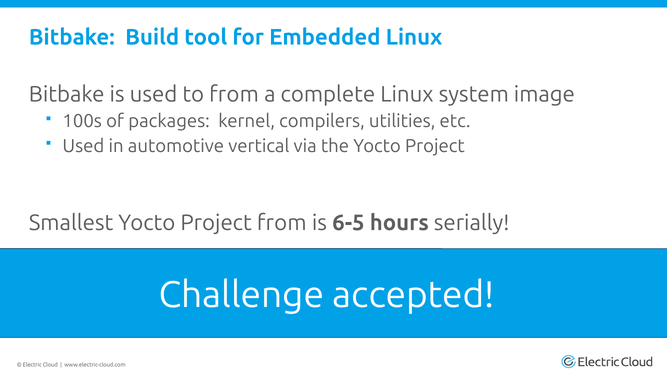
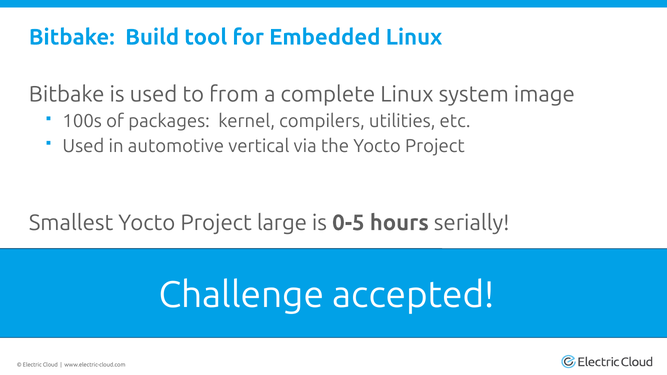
Project from: from -> large (282, 223)
6-5: 6-5 -> 0-5 (348, 223)
